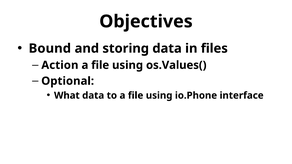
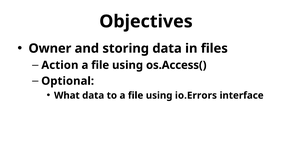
Bound: Bound -> Owner (50, 48)
os.Values(: os.Values( -> os.Access( (176, 65)
io.Phone: io.Phone -> io.Errors (196, 96)
